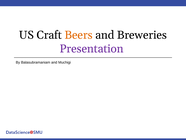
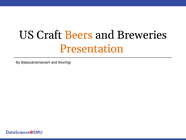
Presentation colour: purple -> orange (92, 49)
